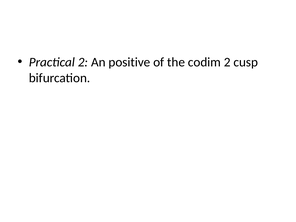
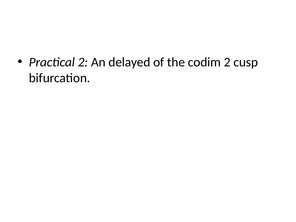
positive: positive -> delayed (129, 62)
